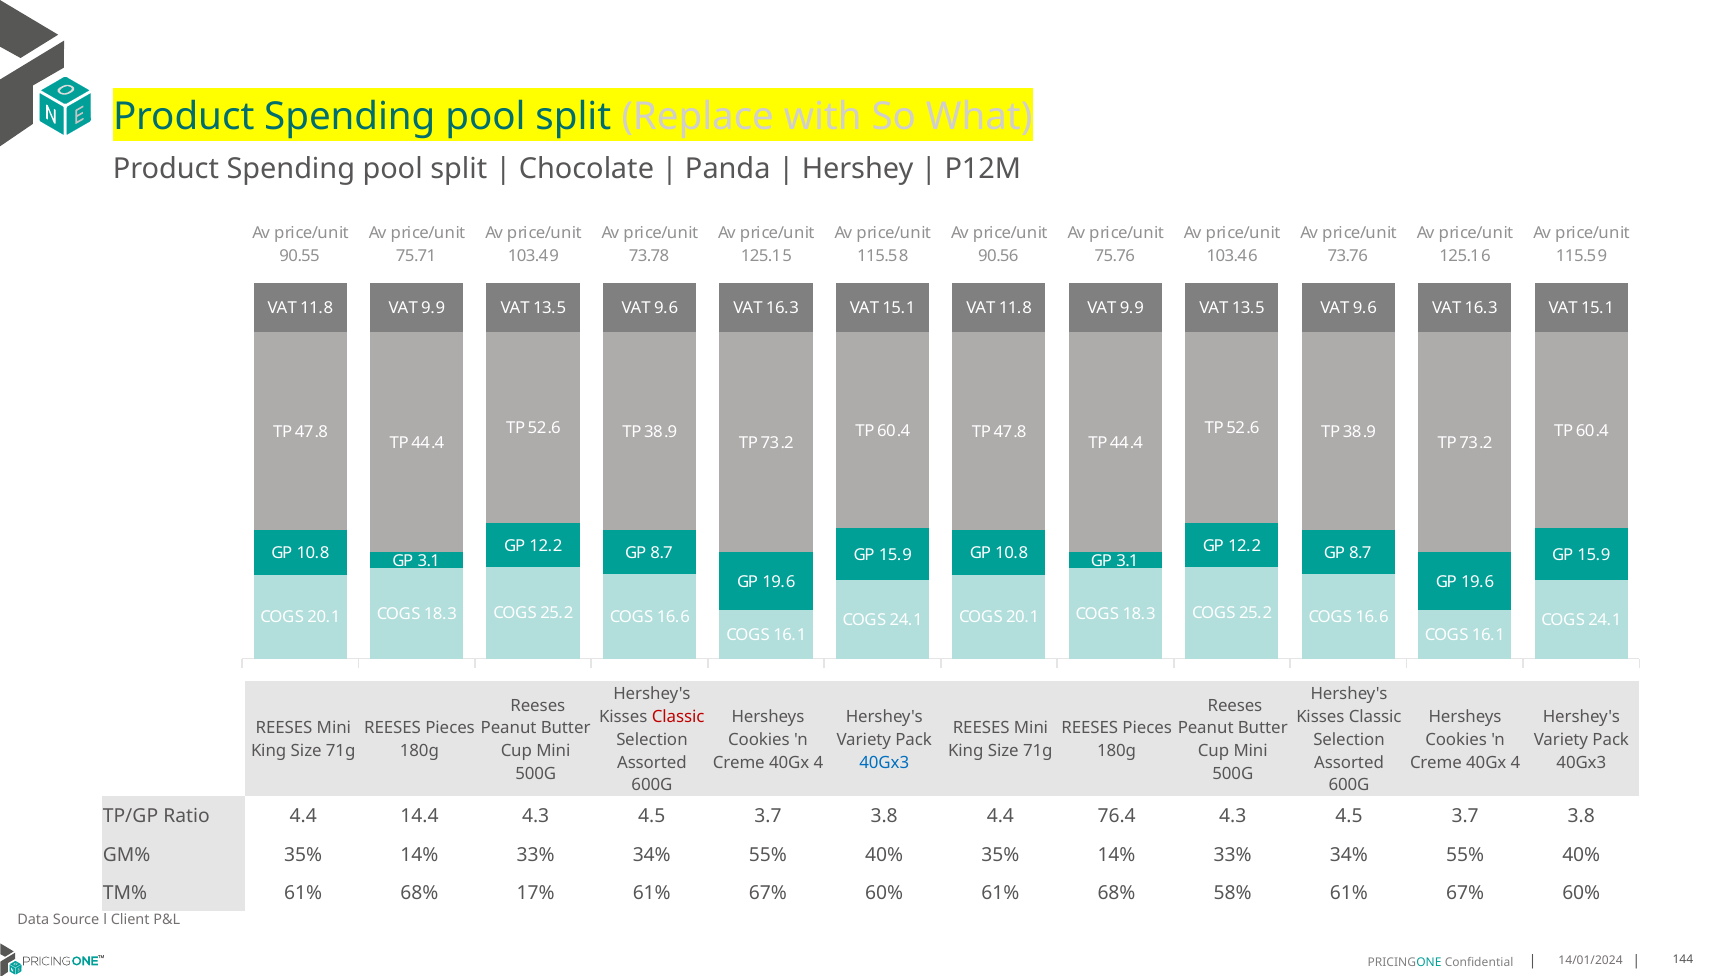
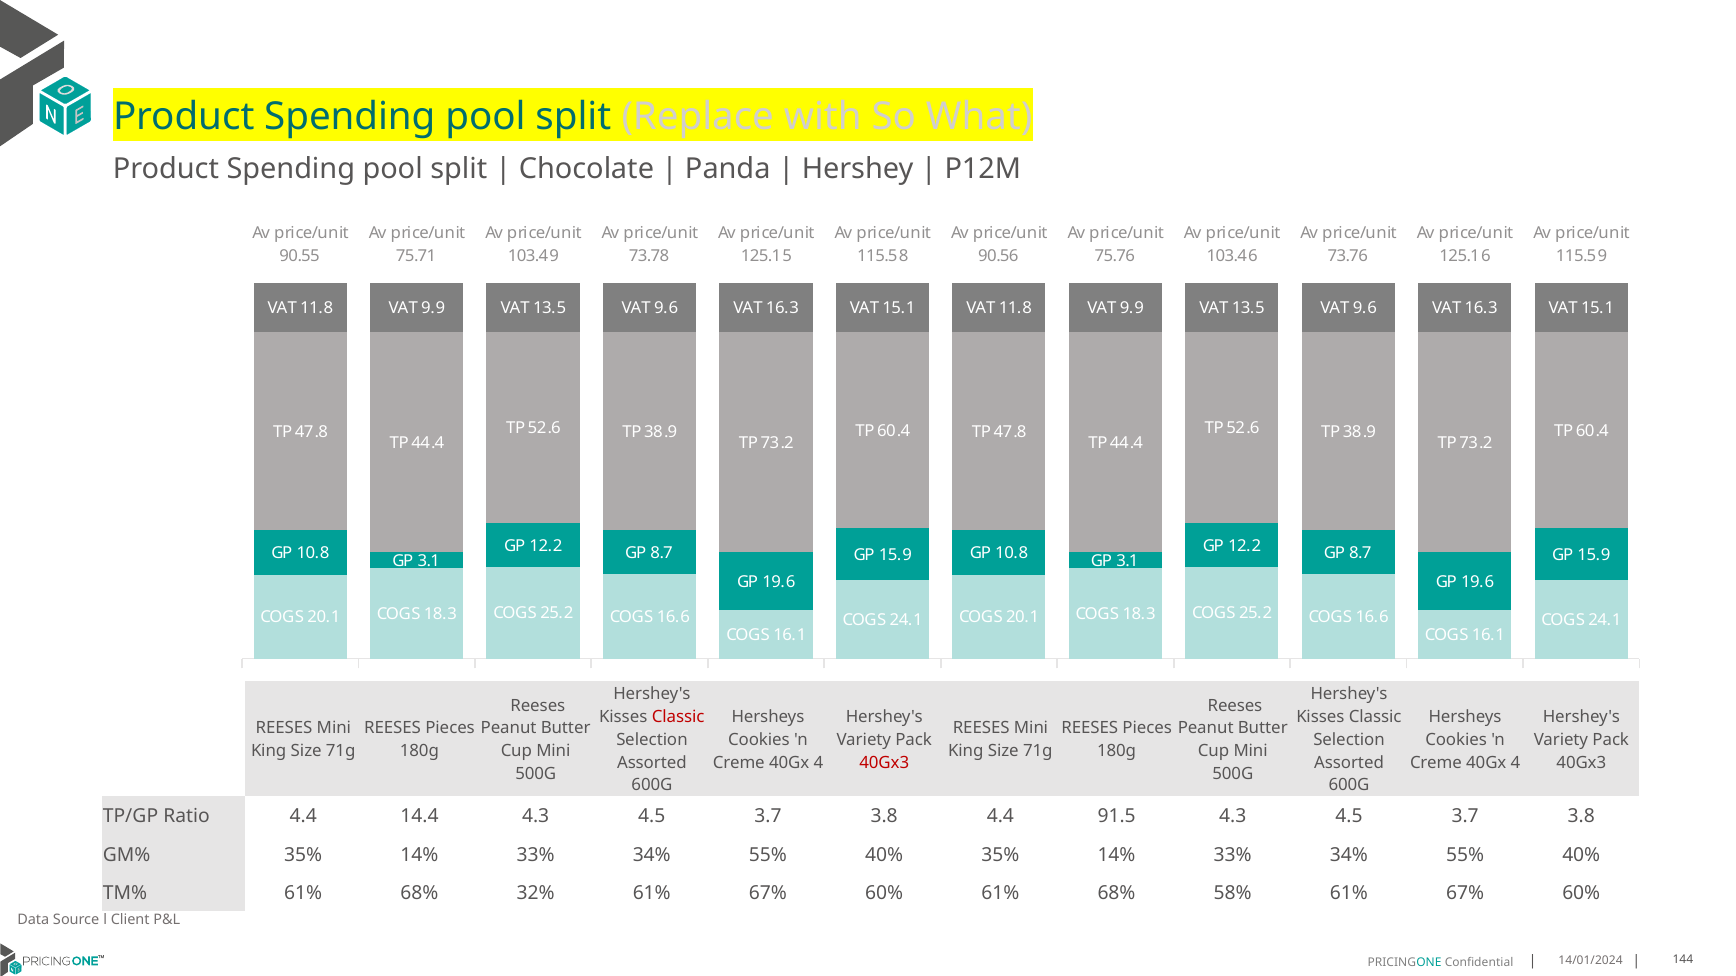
40Gx3 colour: blue -> red (884, 763)
76.4: 76.4 -> 91.5 (1117, 817)
17%: 17% -> 32% (536, 894)
